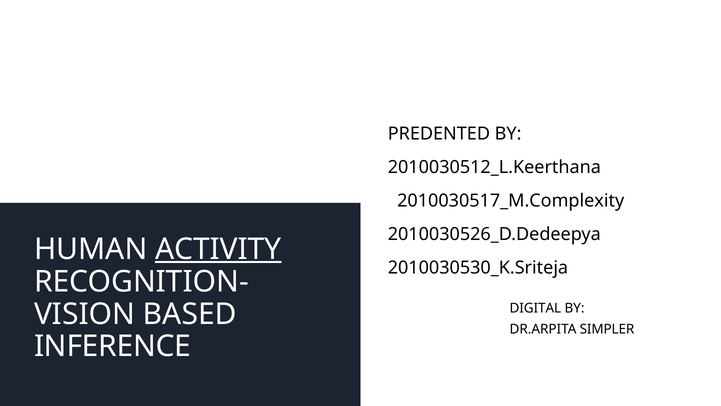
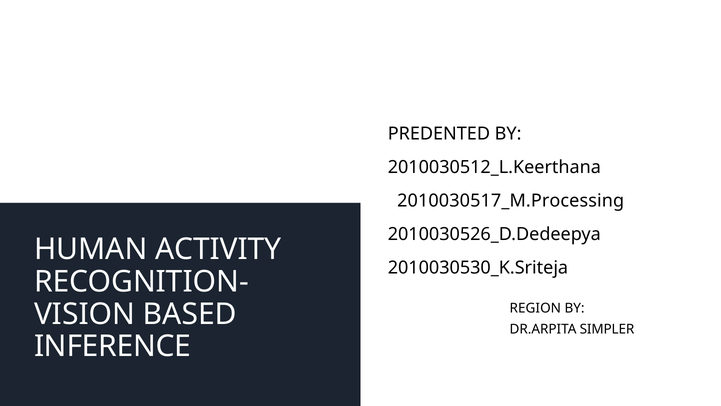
2010030517_M.Complexity: 2010030517_M.Complexity -> 2010030517_M.Processing (511, 201)
ACTIVITY underline: present -> none (218, 249)
DIGITAL: DIGITAL -> REGION (535, 308)
